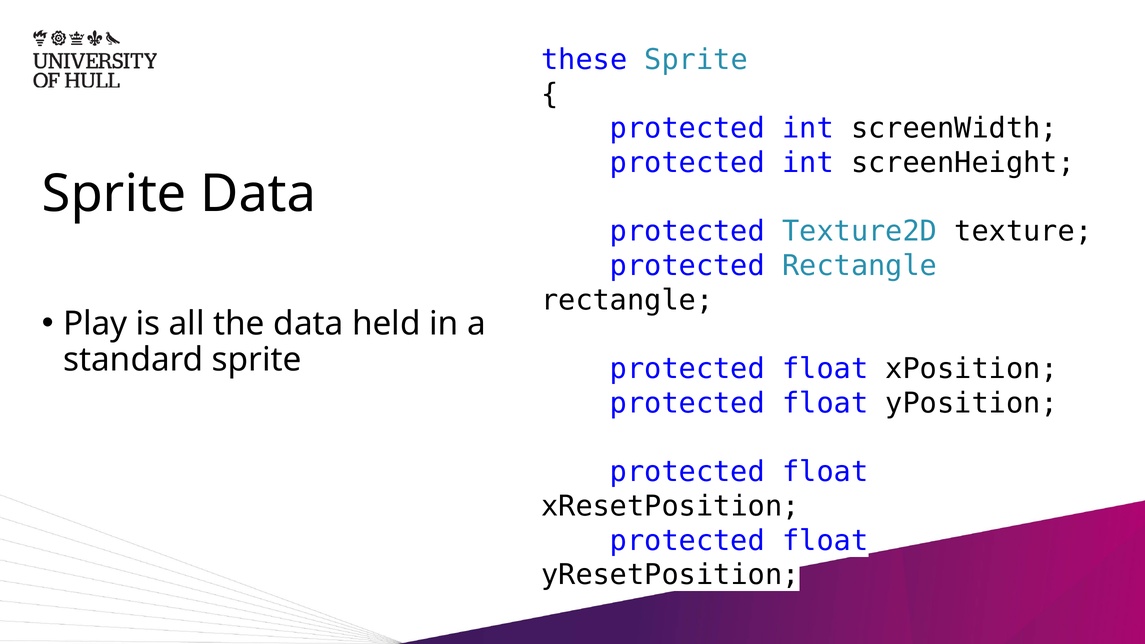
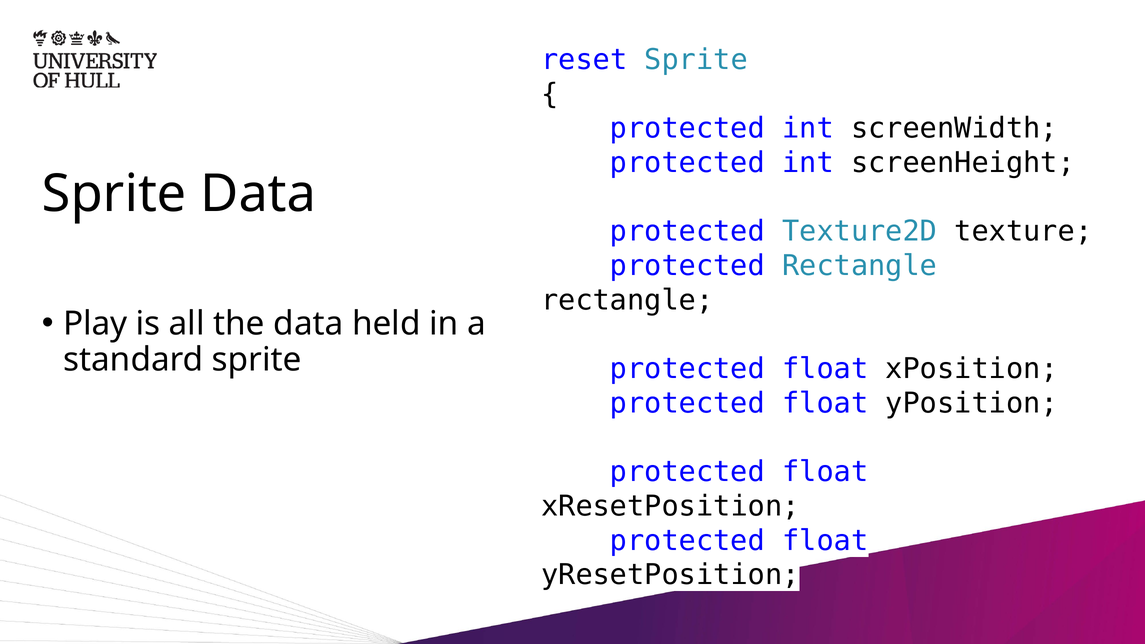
these: these -> reset (584, 60)
